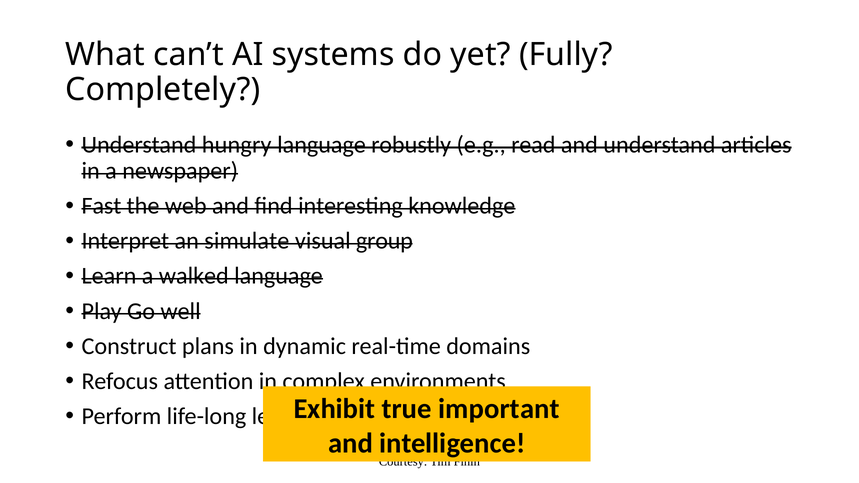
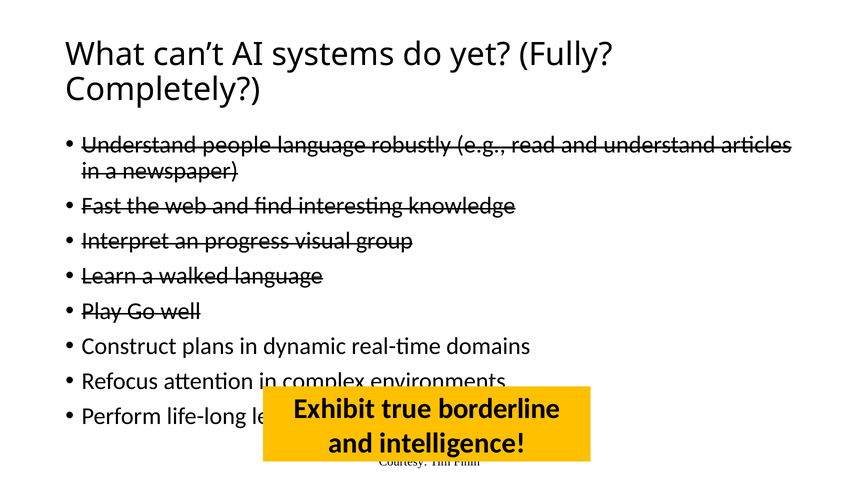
hungry: hungry -> people (237, 145)
simulate: simulate -> progress (247, 241)
important: important -> borderline (499, 409)
